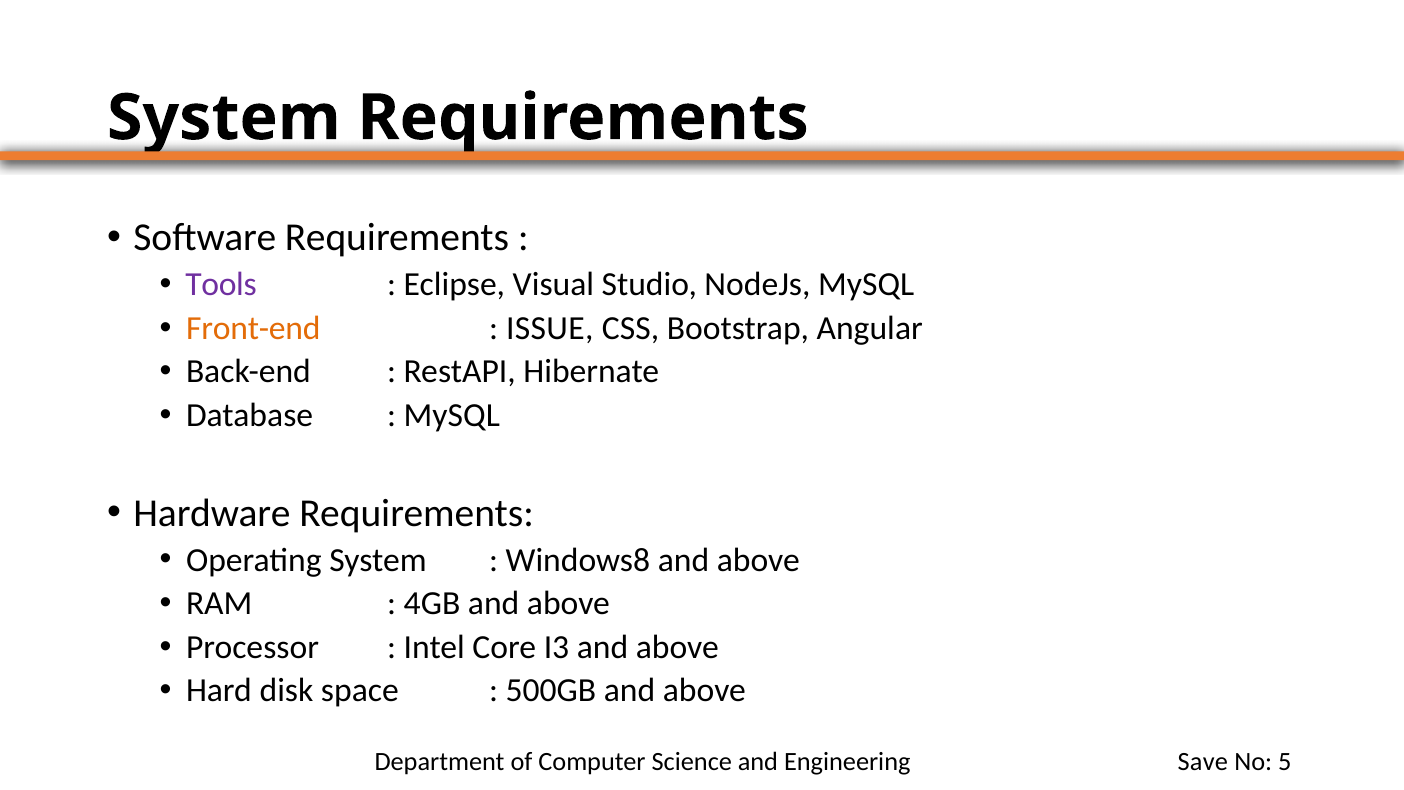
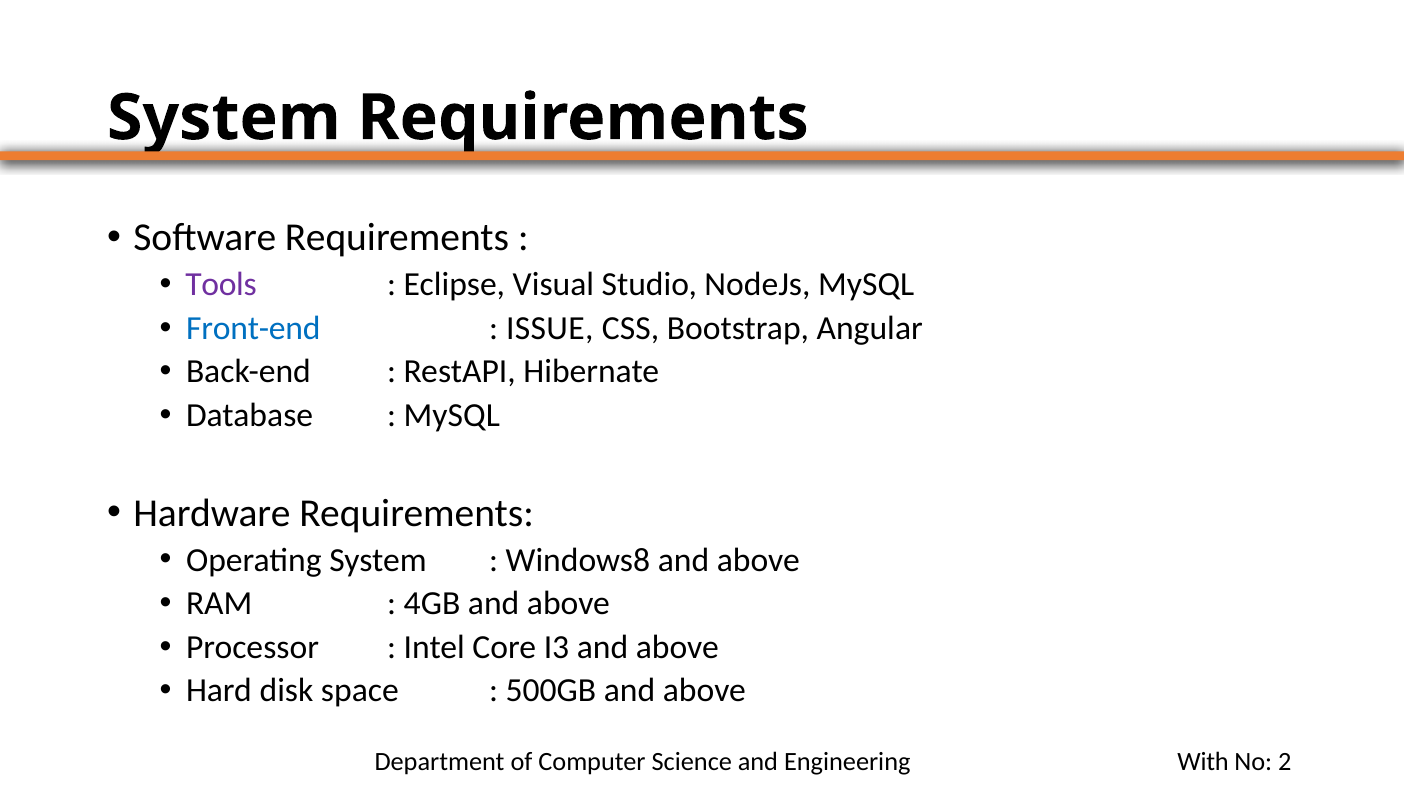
Front-end colour: orange -> blue (253, 328)
Save: Save -> With (1203, 762)
5: 5 -> 2 (1285, 762)
